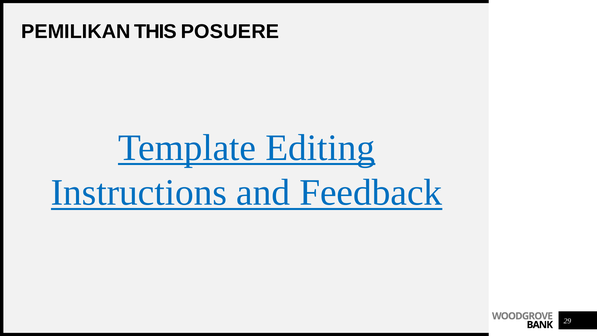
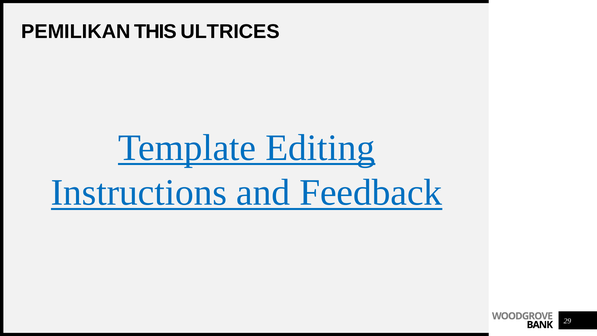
POSUERE: POSUERE -> ULTRICES (230, 32)
